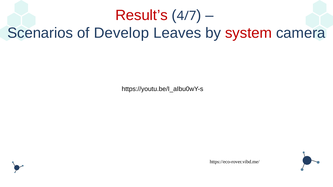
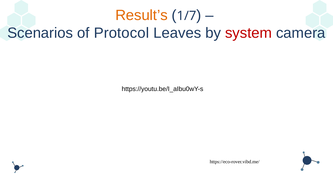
Result’s colour: red -> orange (141, 15)
4/7: 4/7 -> 1/7 (187, 16)
Develop: Develop -> Protocol (121, 33)
